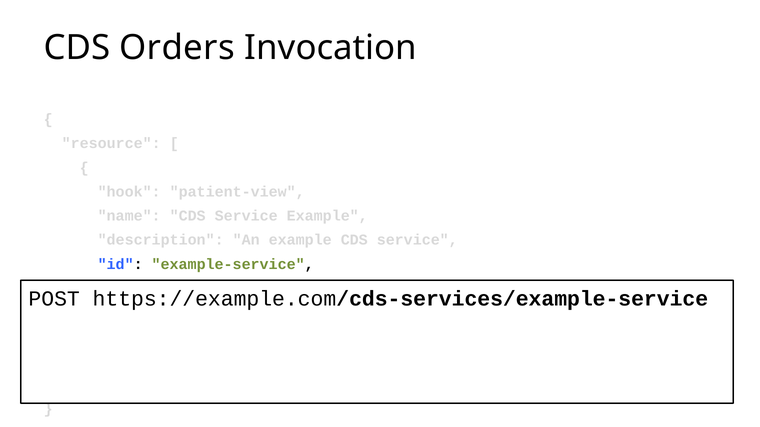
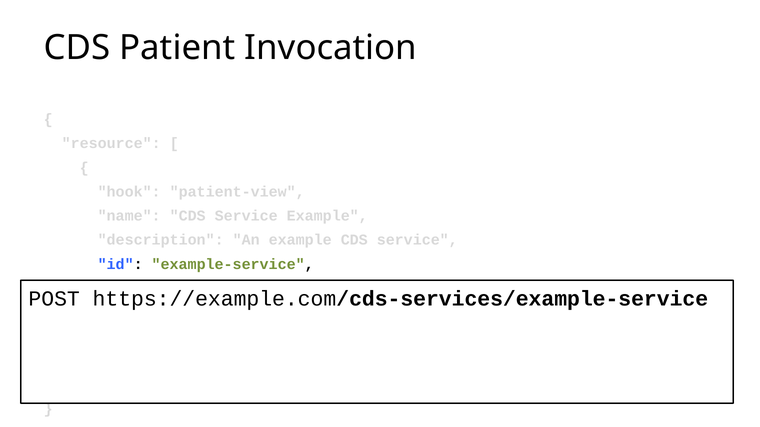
Orders: Orders -> Patient (177, 48)
